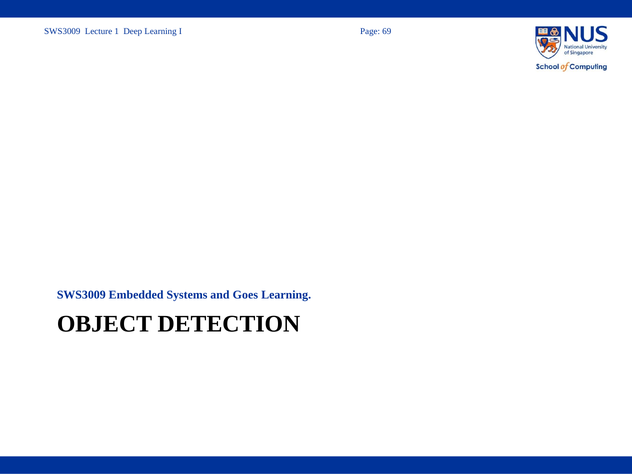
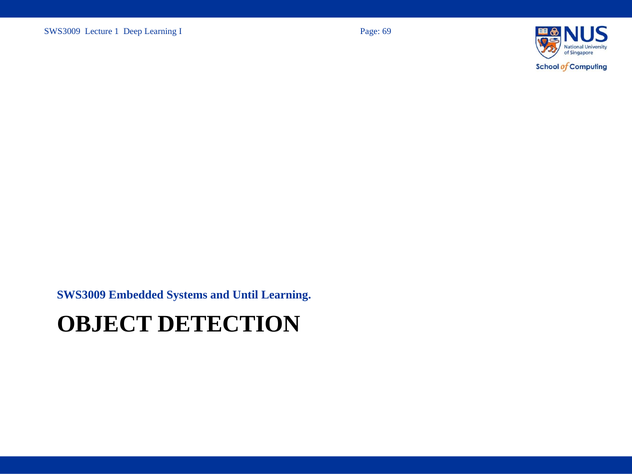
Goes: Goes -> Until (245, 295)
